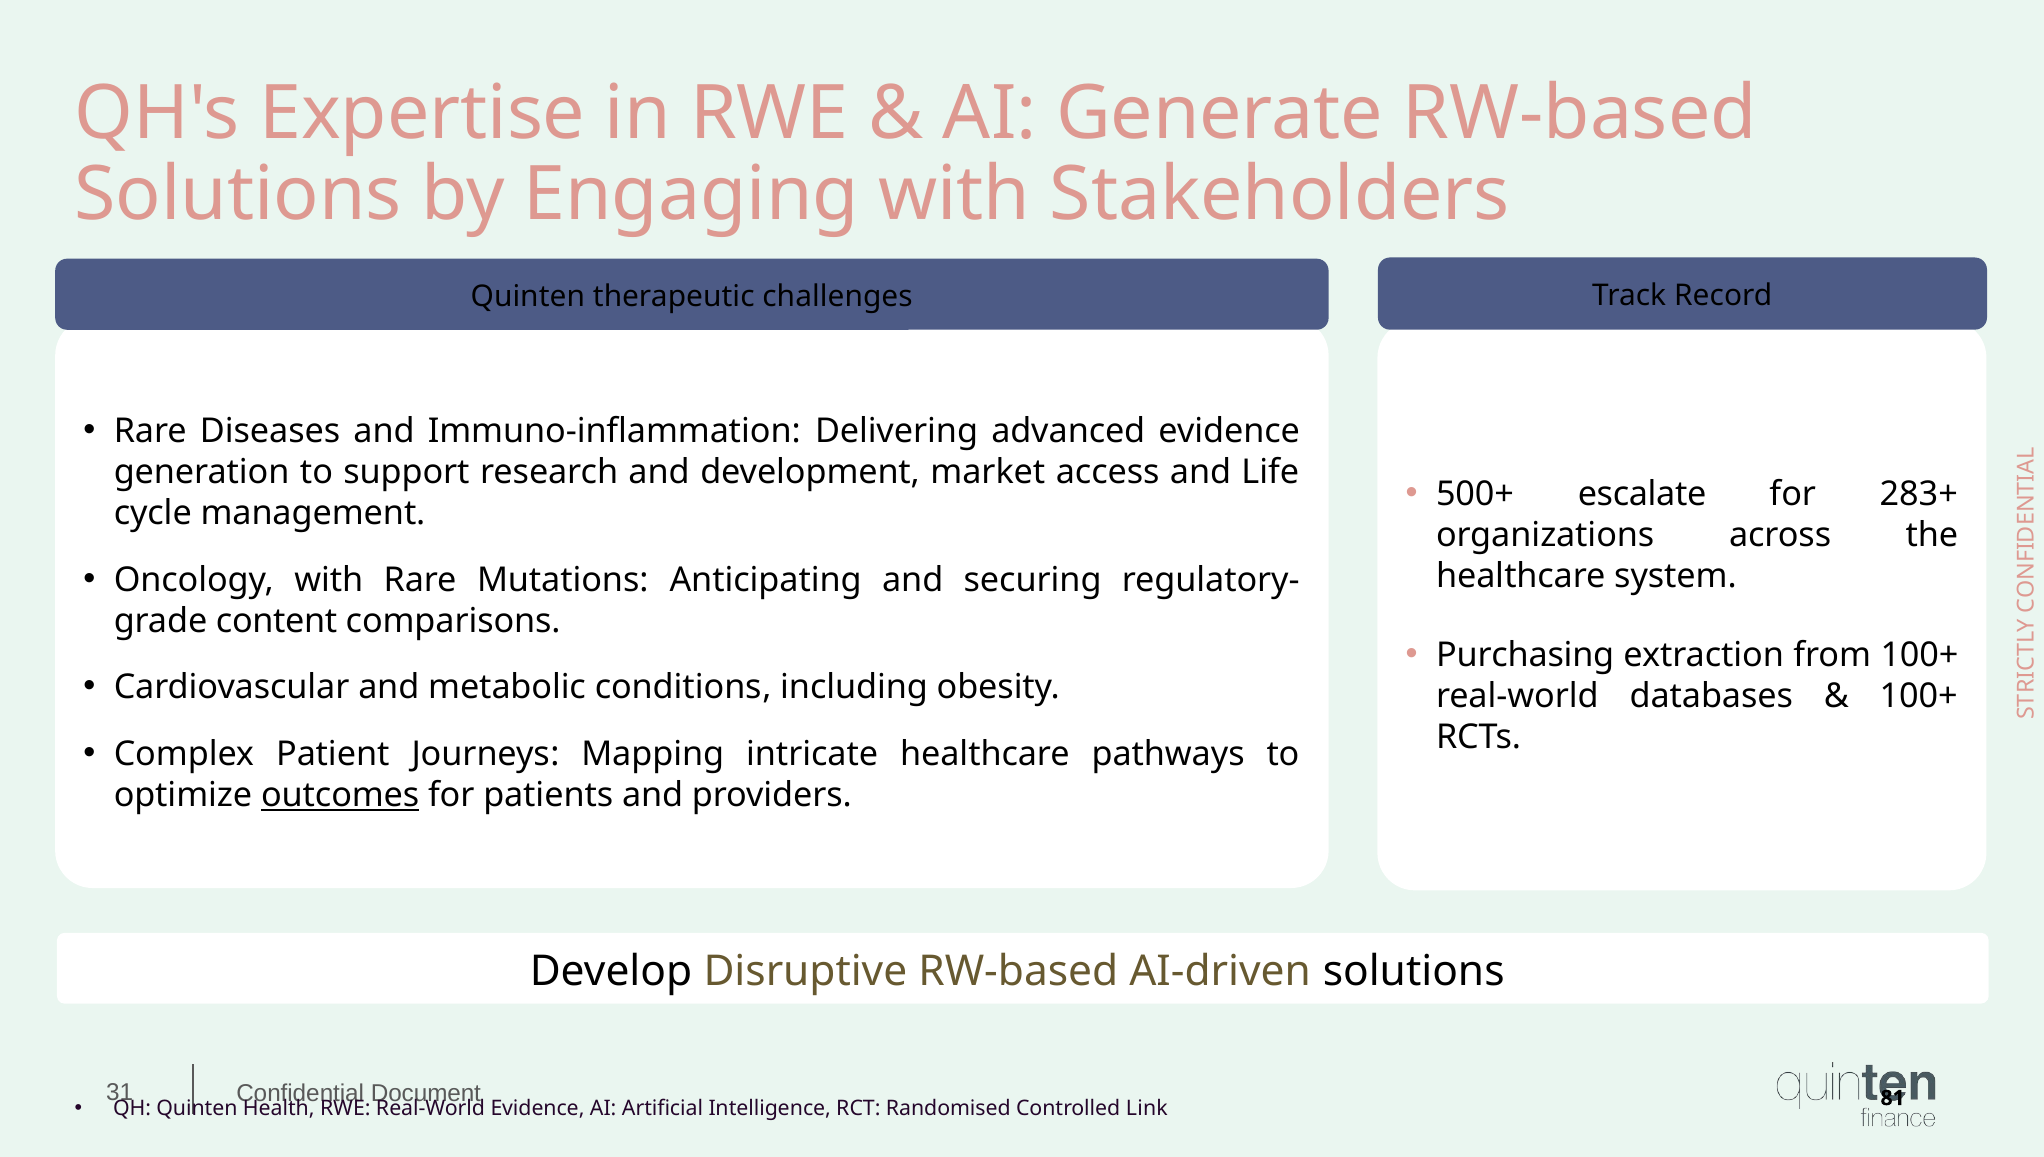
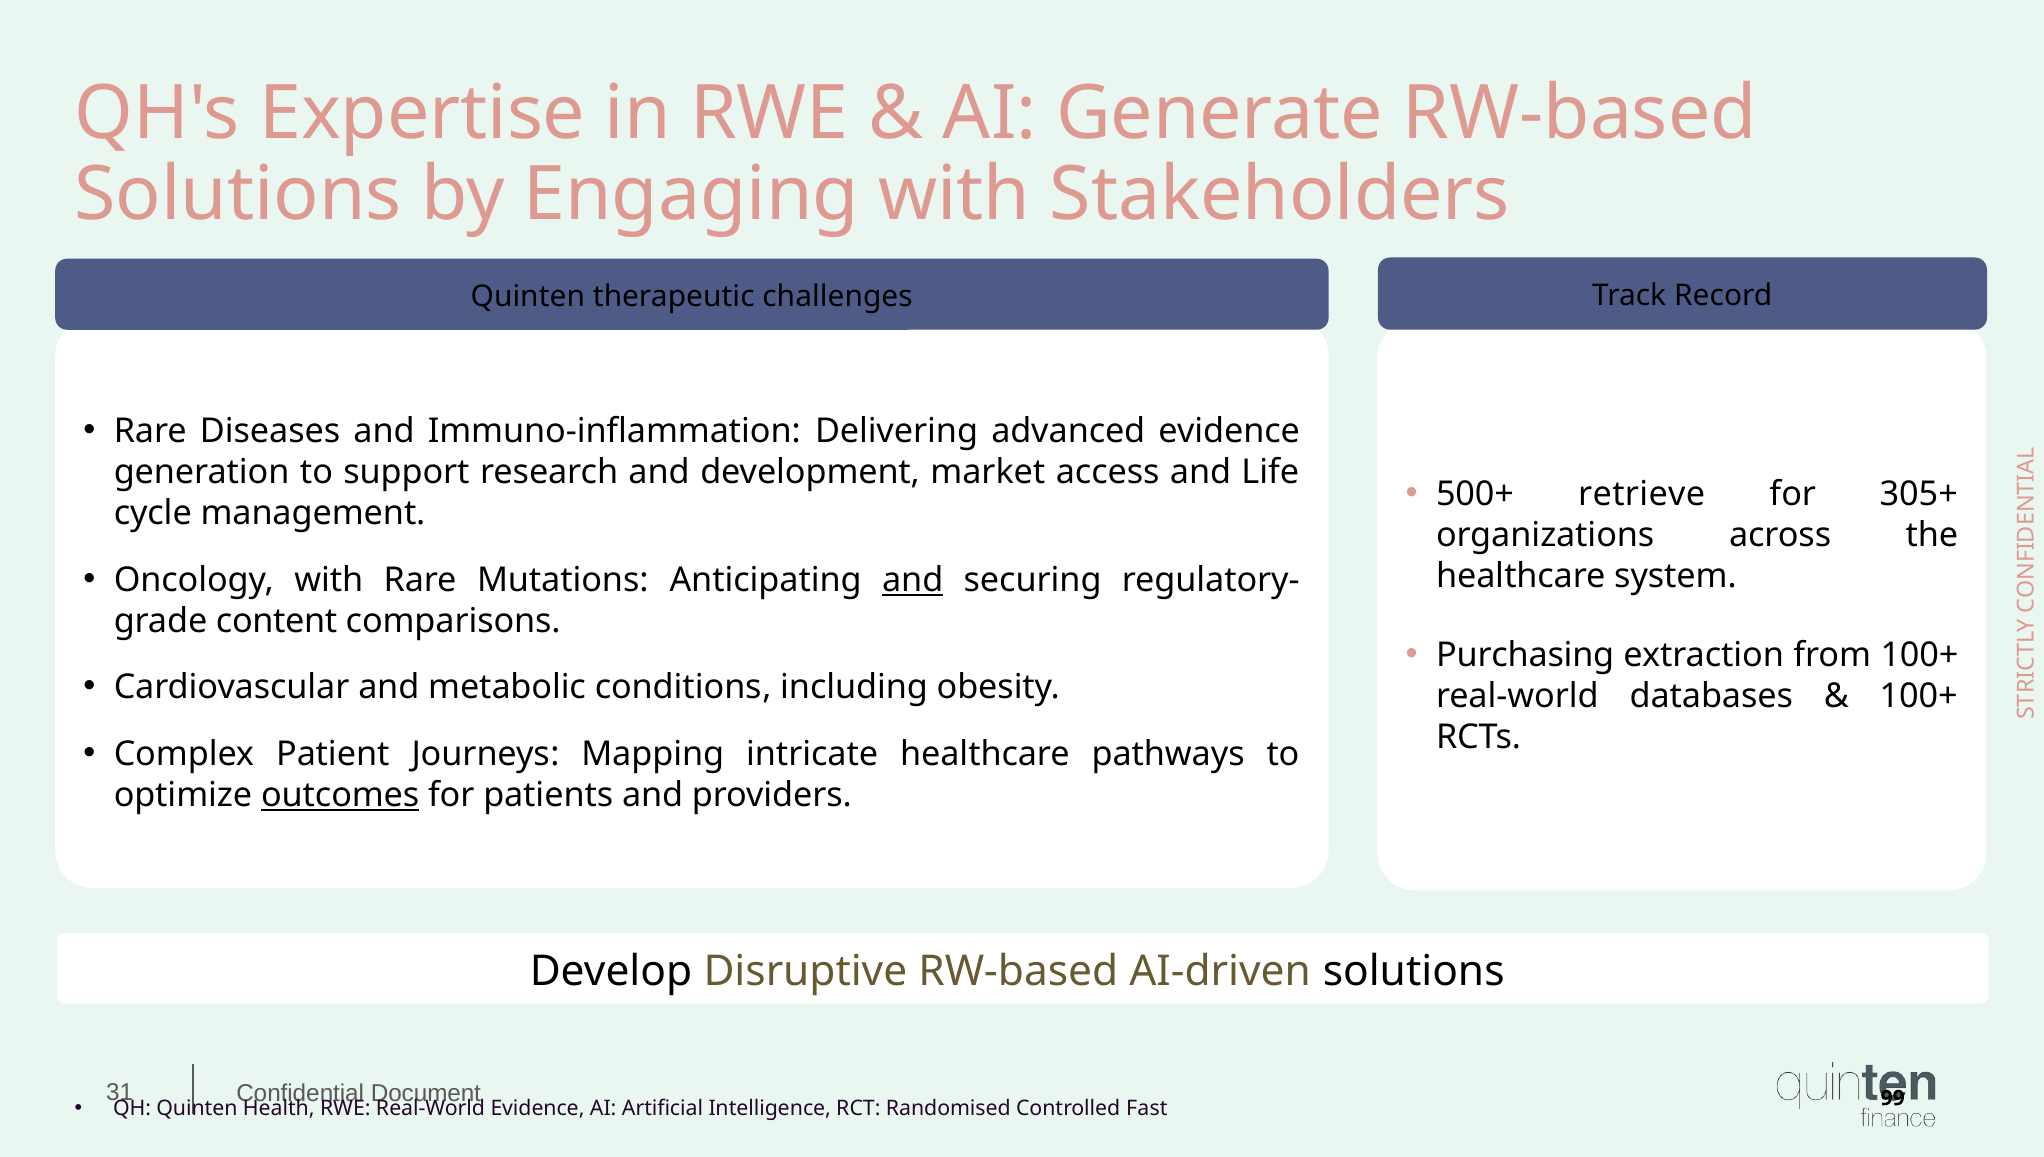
escalate: escalate -> retrieve (1642, 494)
283+: 283+ -> 305+ (1919, 494)
and underline: none -> present (913, 579)
81: 81 -> 99 (1893, 1097)
Link: Link -> Fast (1147, 1108)
